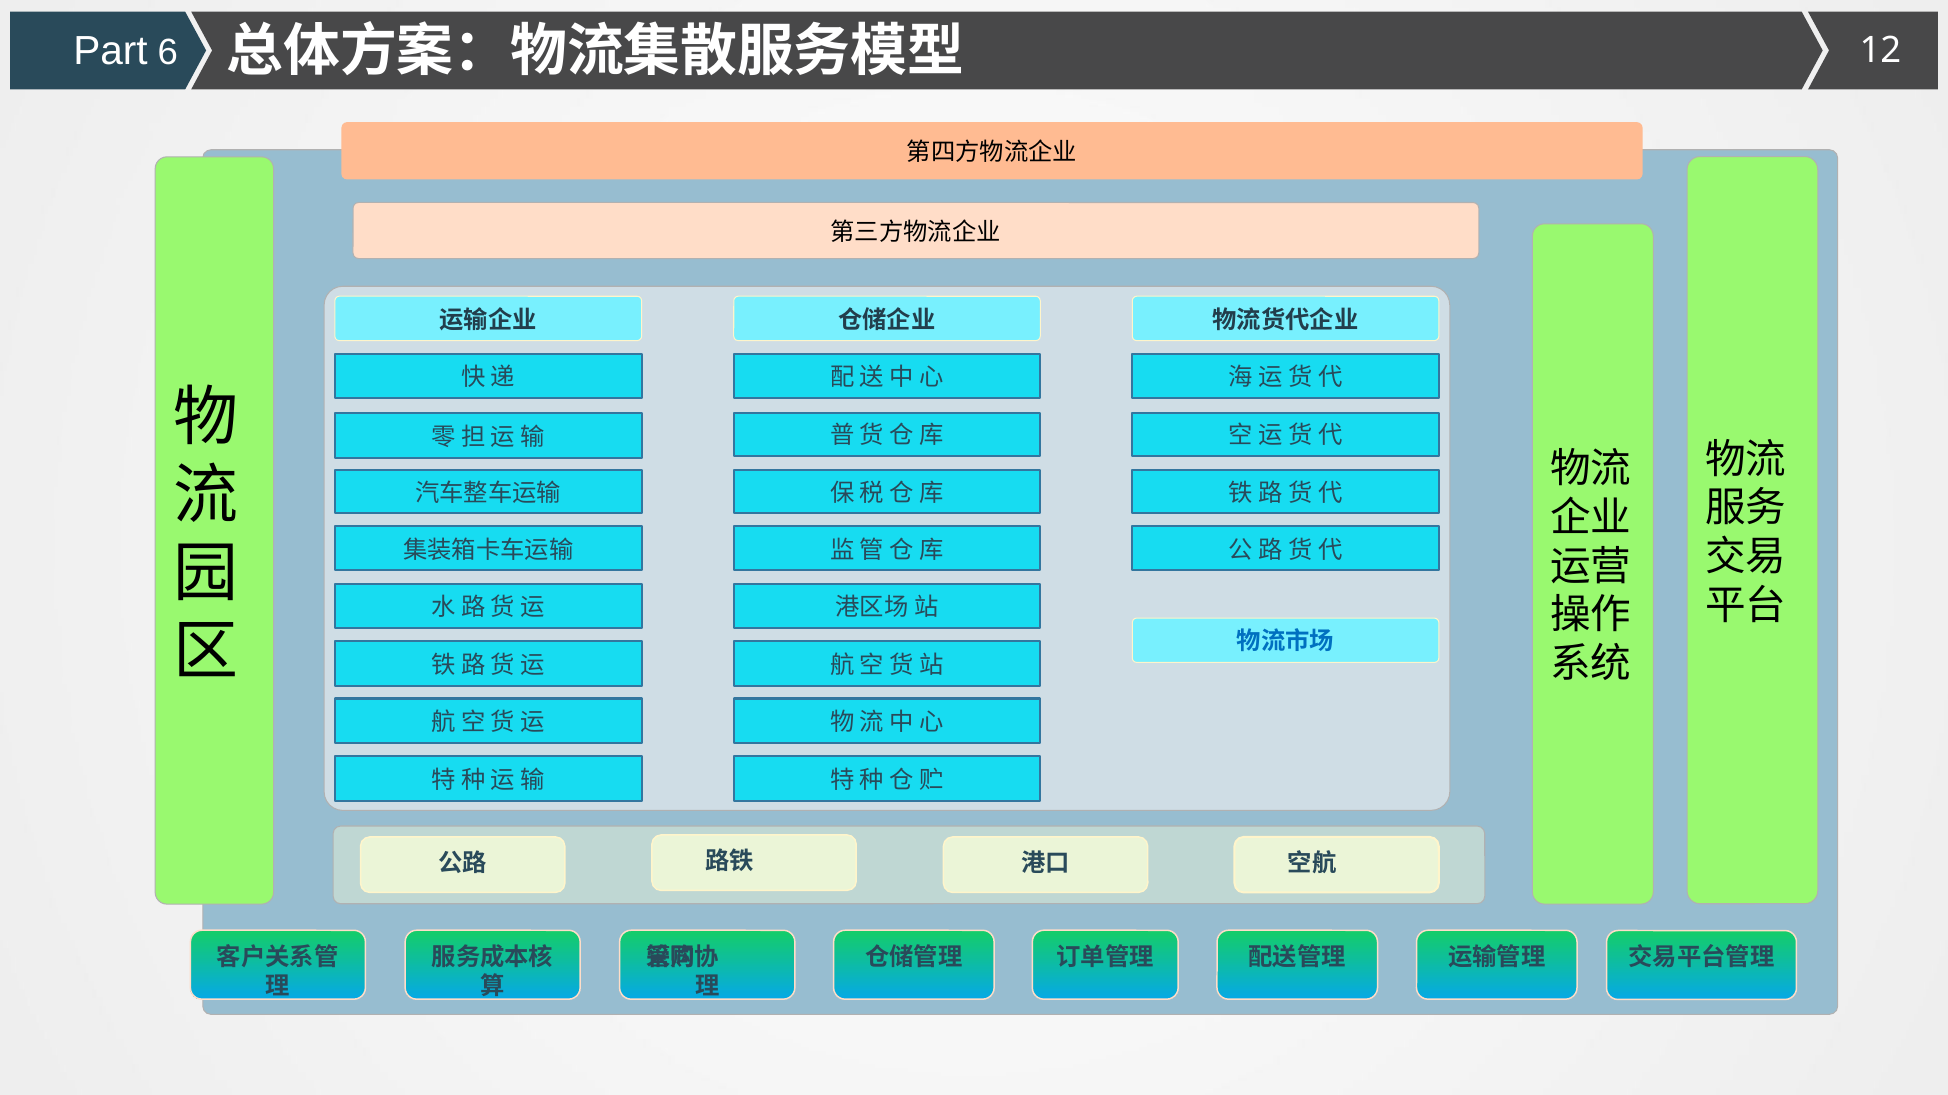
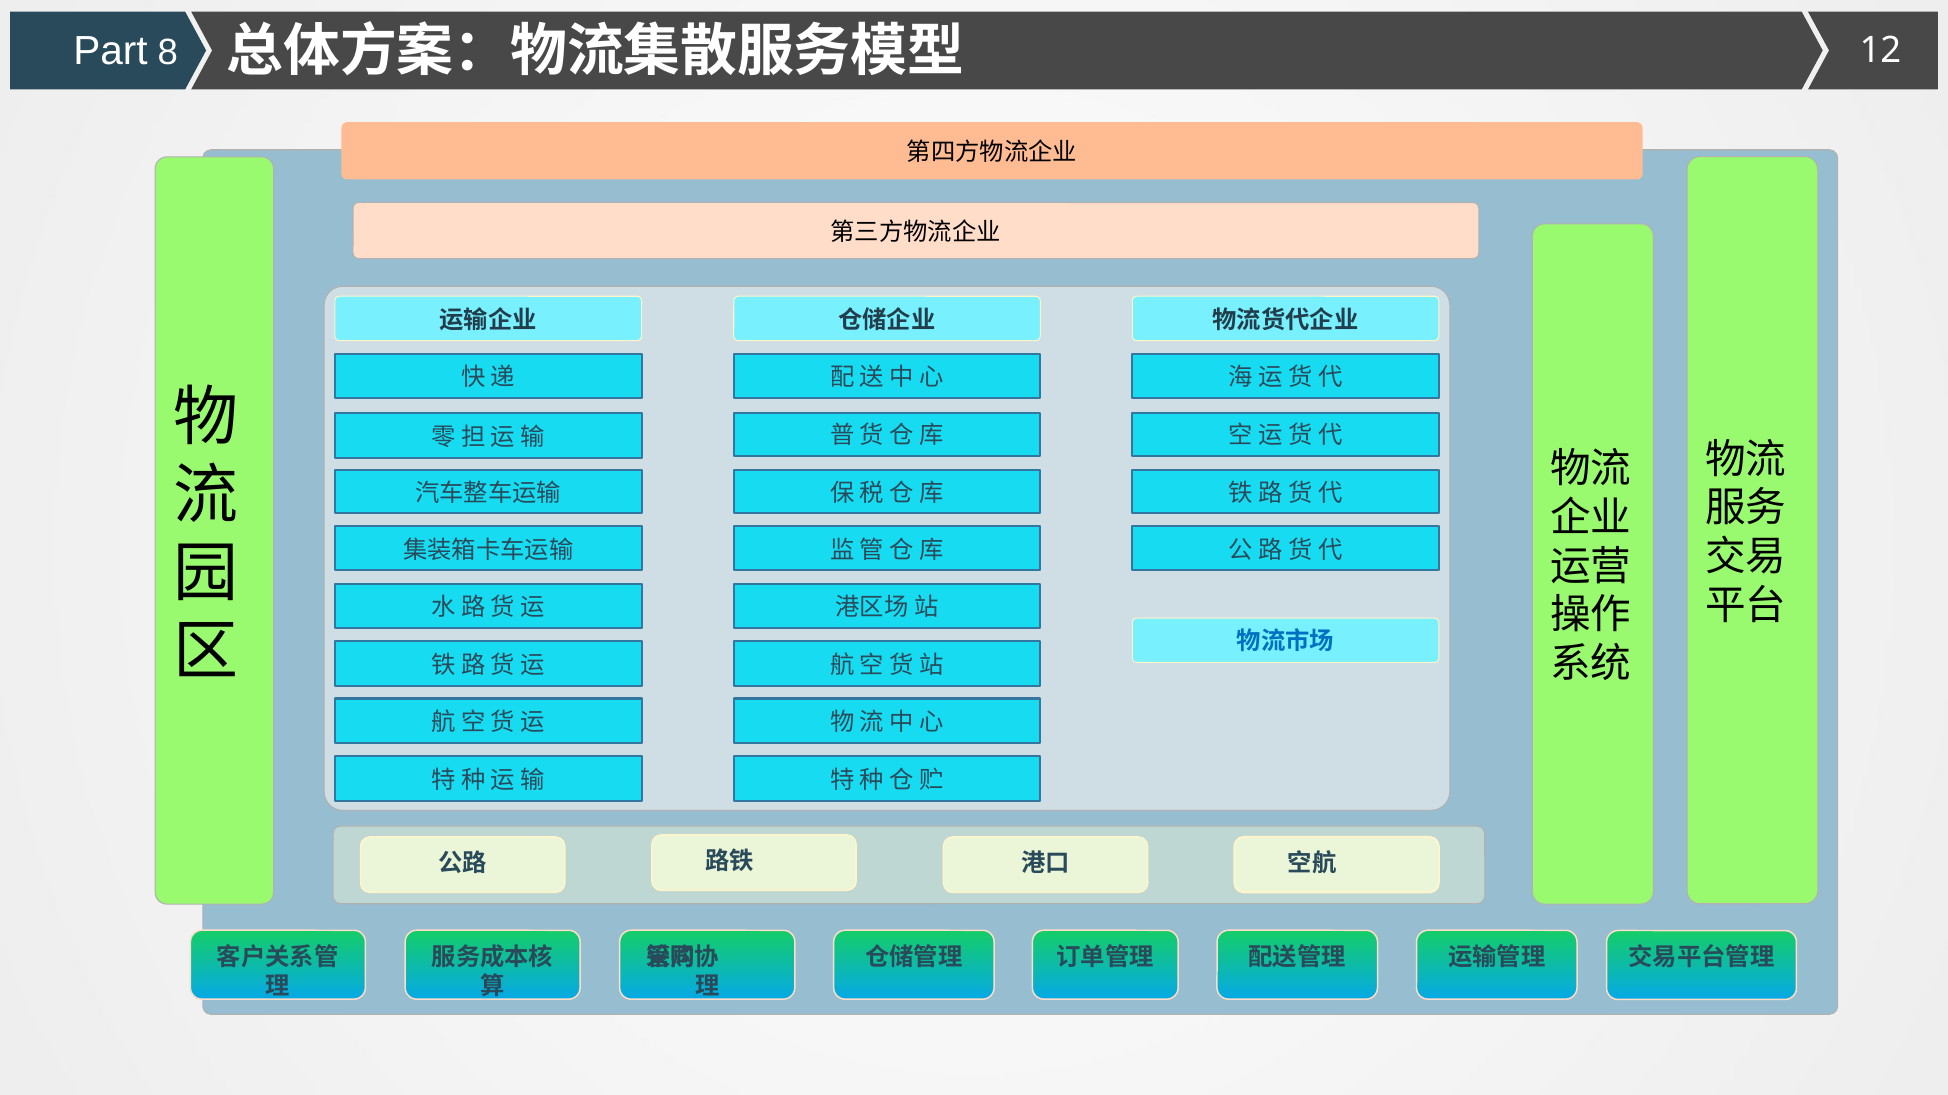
6: 6 -> 8 (168, 53)
